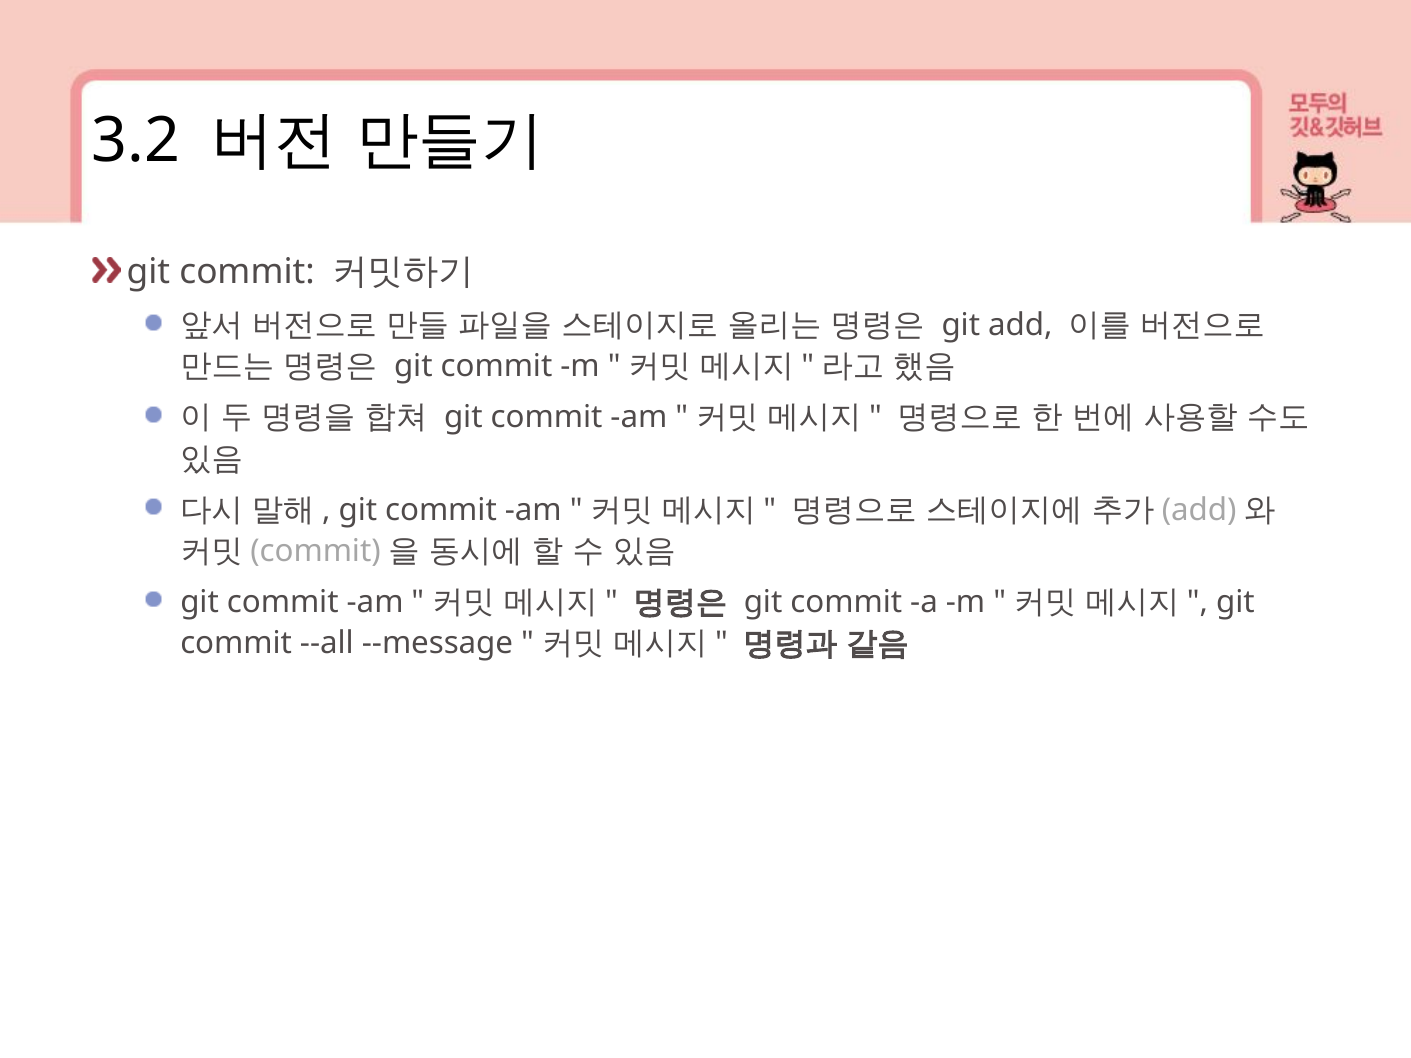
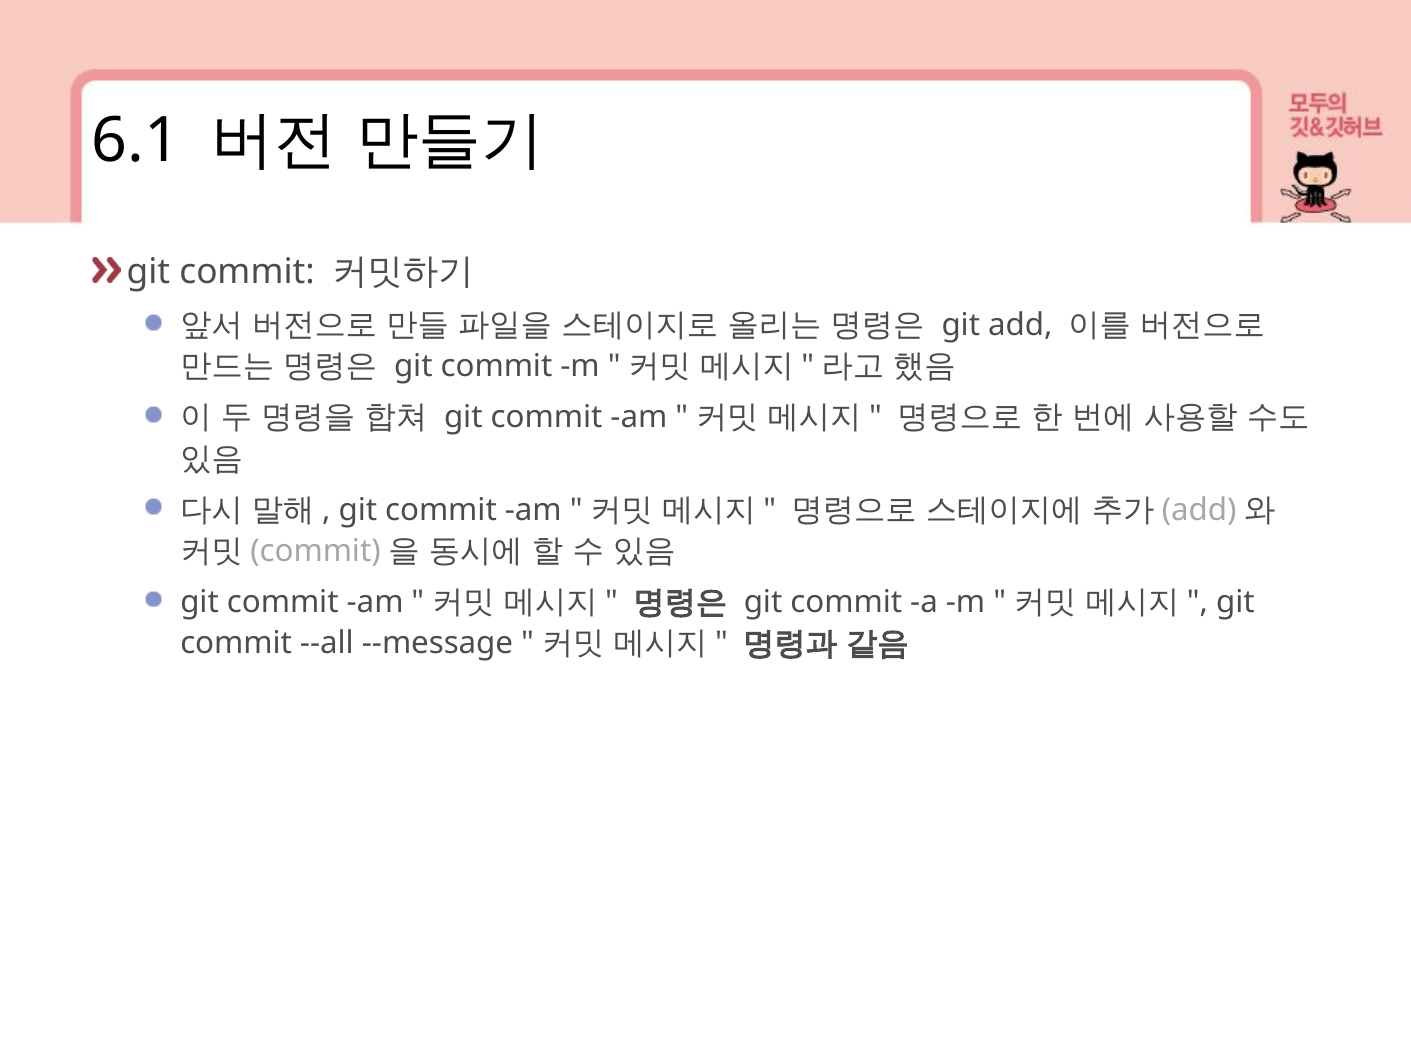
3.2: 3.2 -> 6.1 (136, 141)
